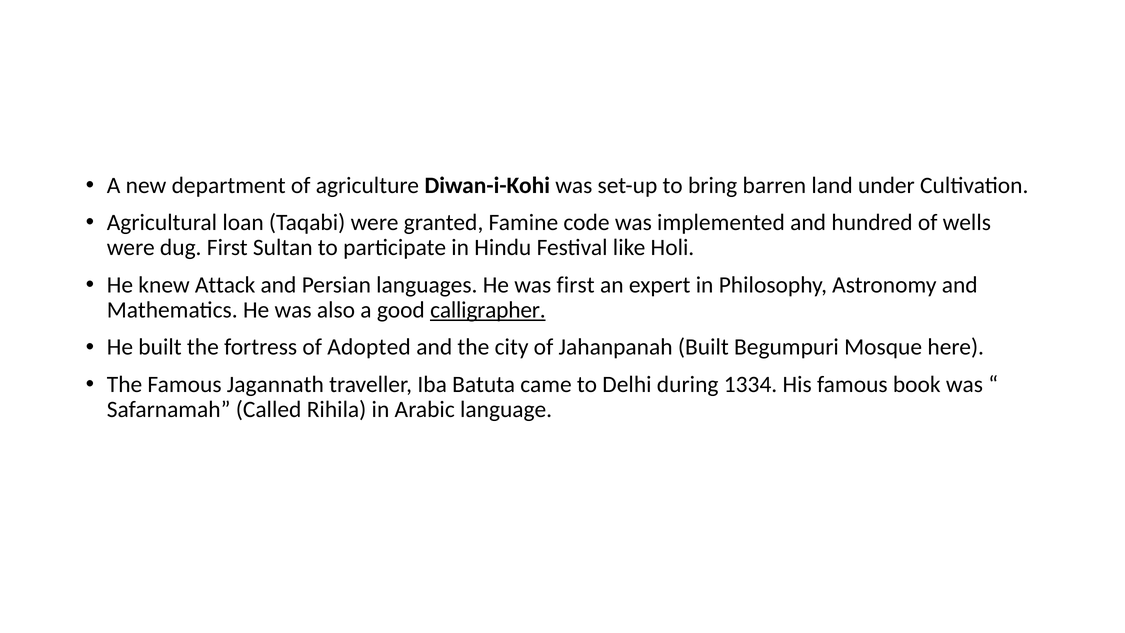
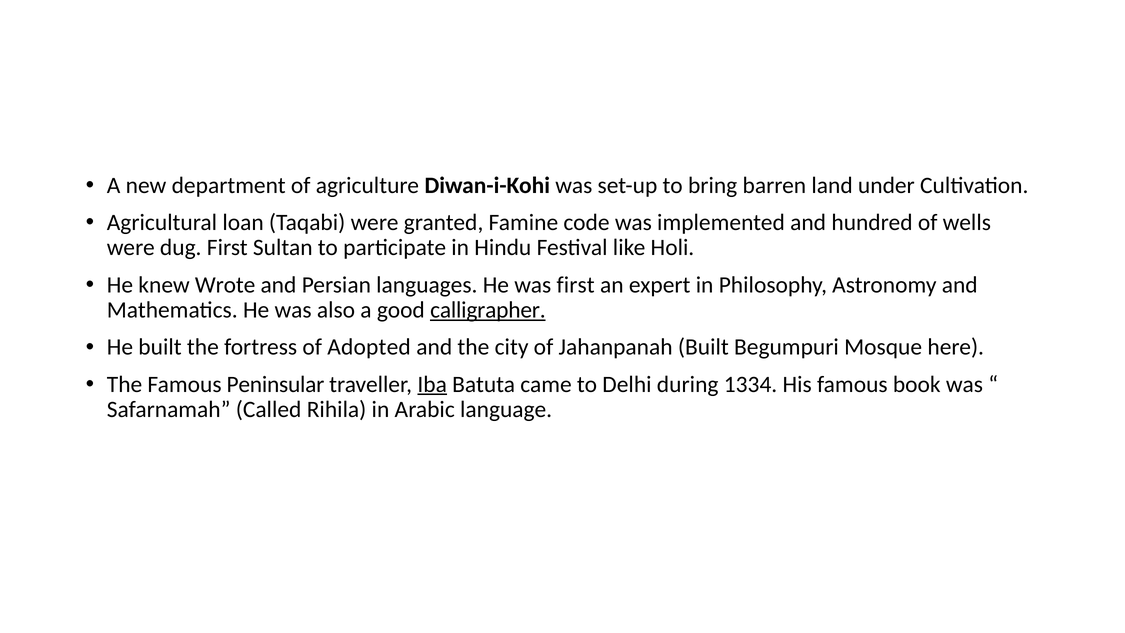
Attack: Attack -> Wrote (225, 285)
Jagannath: Jagannath -> Peninsular (275, 384)
Iba underline: none -> present (432, 384)
